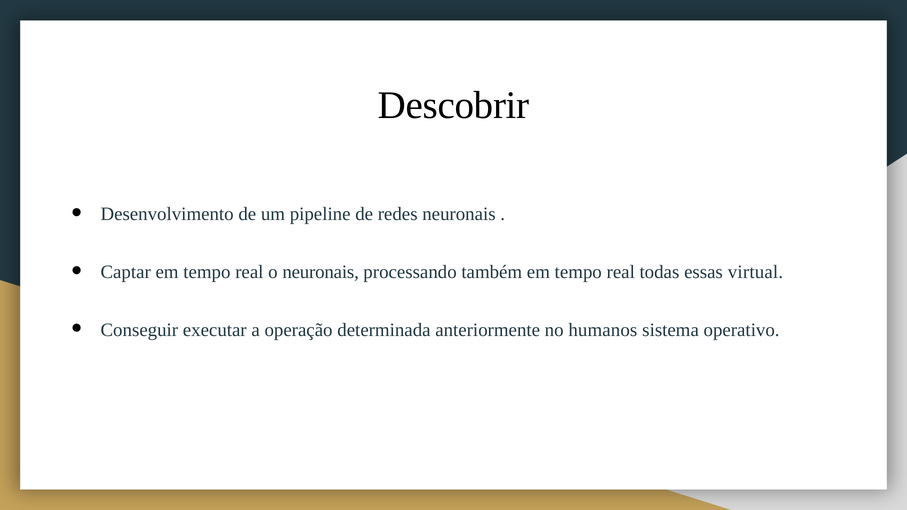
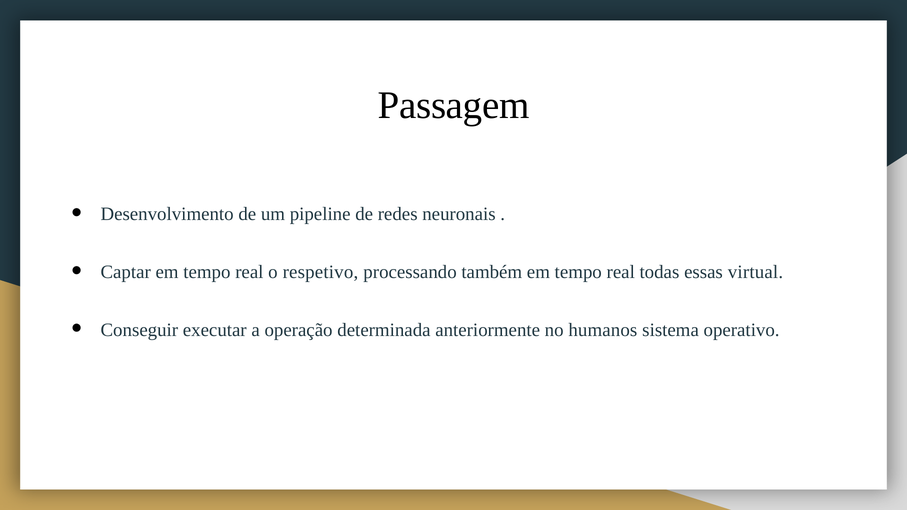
Descobrir: Descobrir -> Passagem (454, 106)
o neuronais: neuronais -> respetivo (320, 272)
